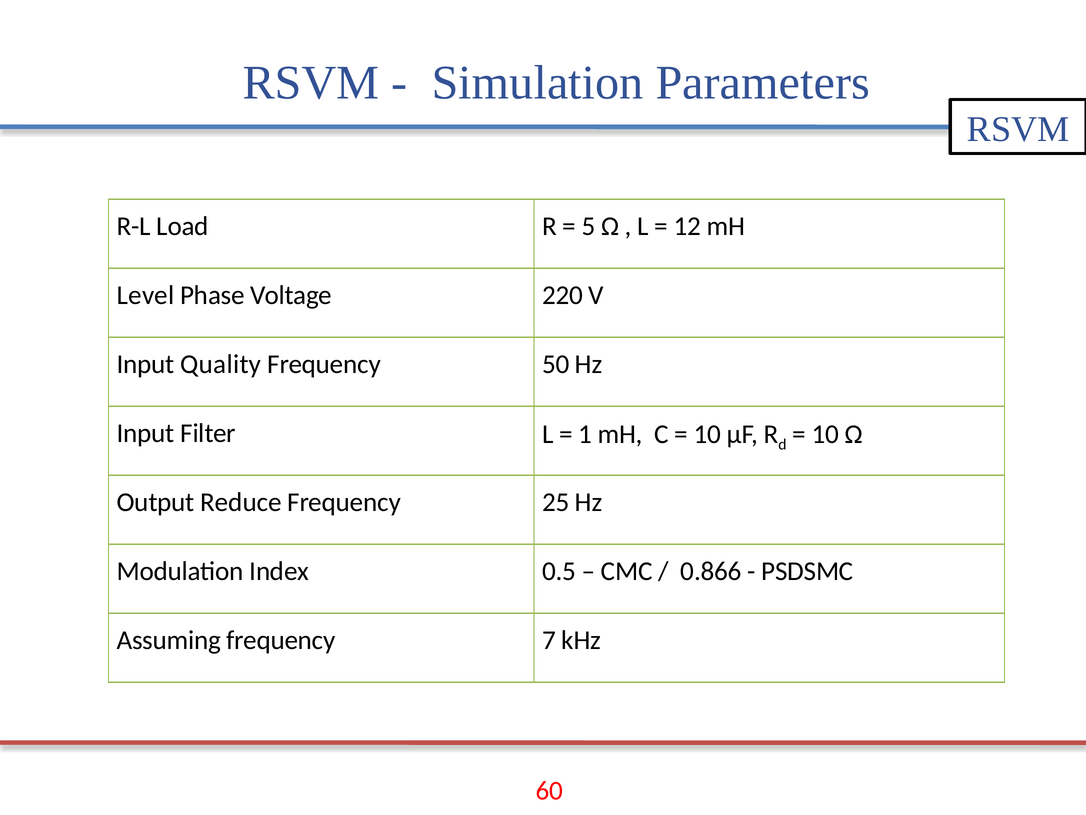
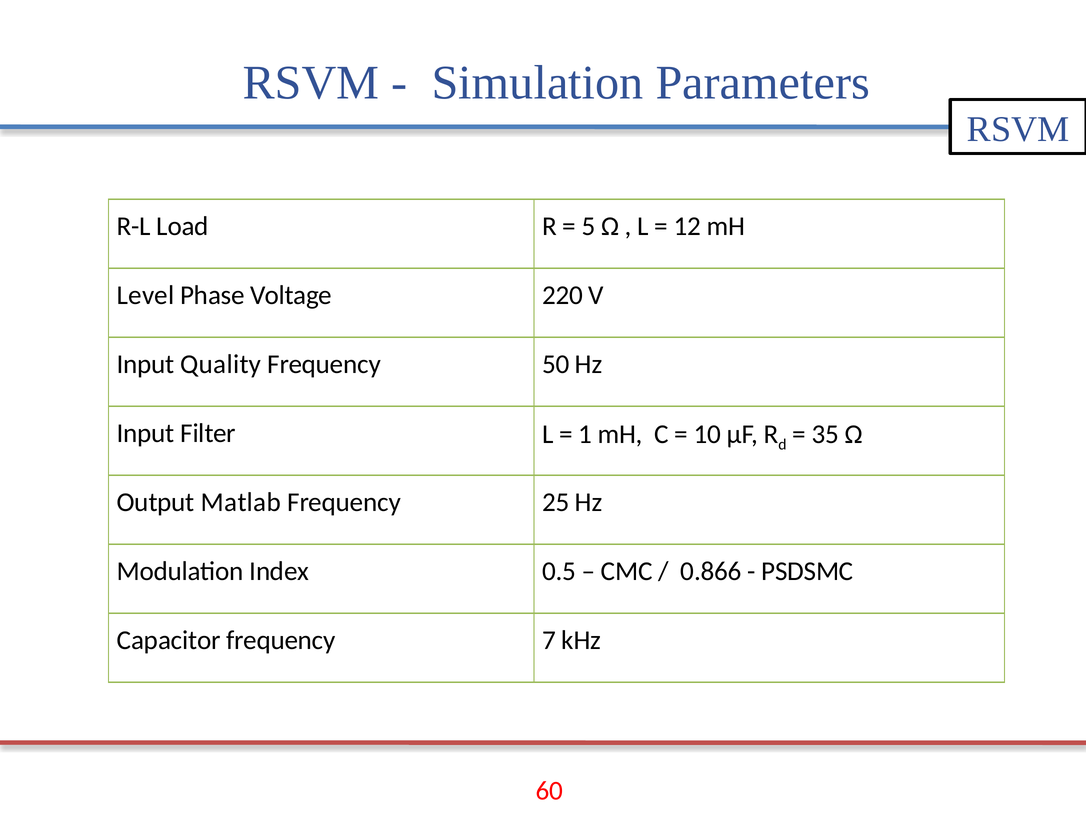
10: 10 -> 35 (825, 434)
Reduce: Reduce -> Matlab (241, 502)
Assuming: Assuming -> Capacitor (169, 640)
